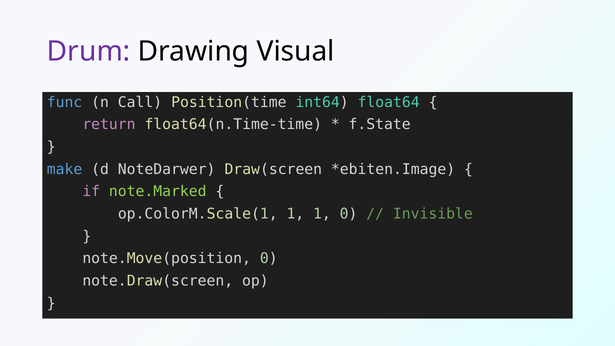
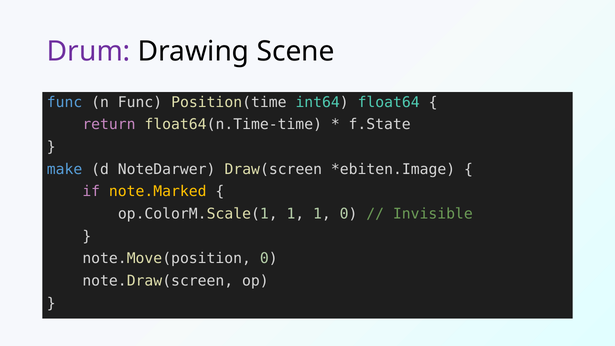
Visual: Visual -> Scene (296, 52)
n Call: Call -> Func (140, 102)
note.Marked colour: light green -> yellow (158, 192)
